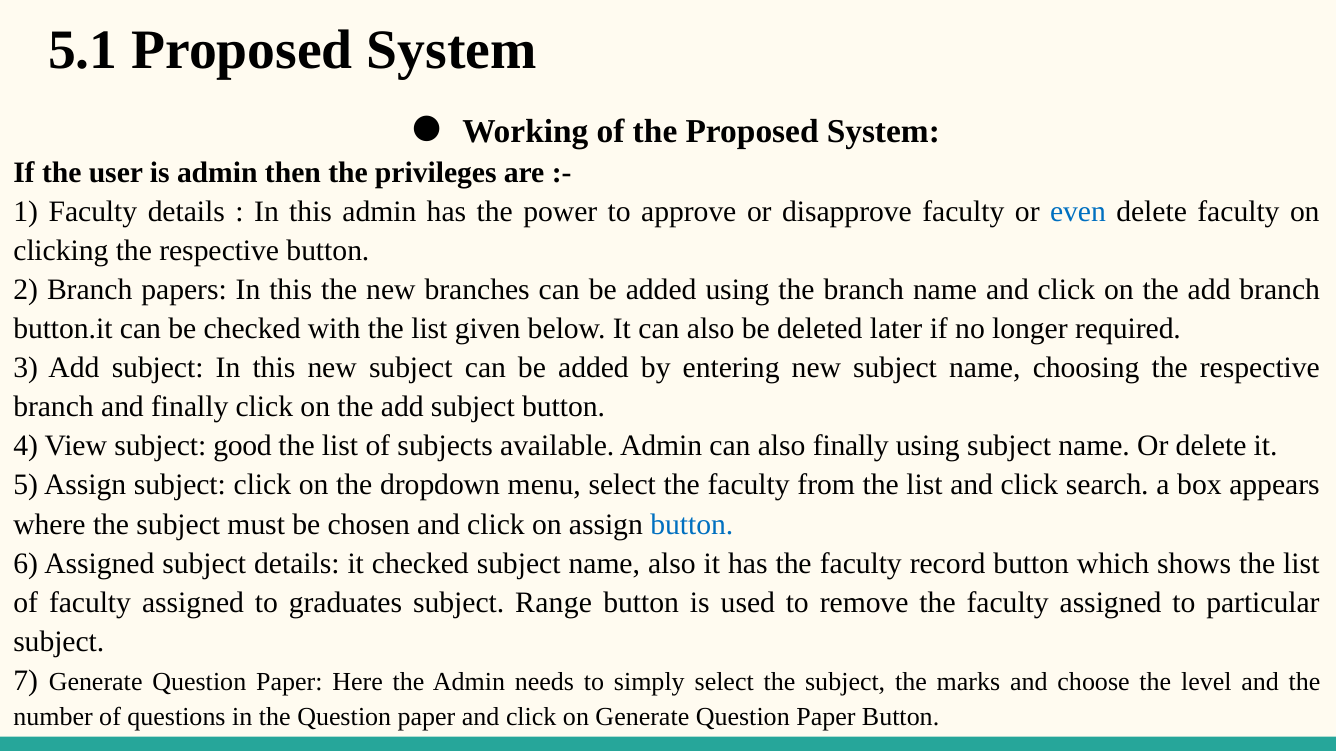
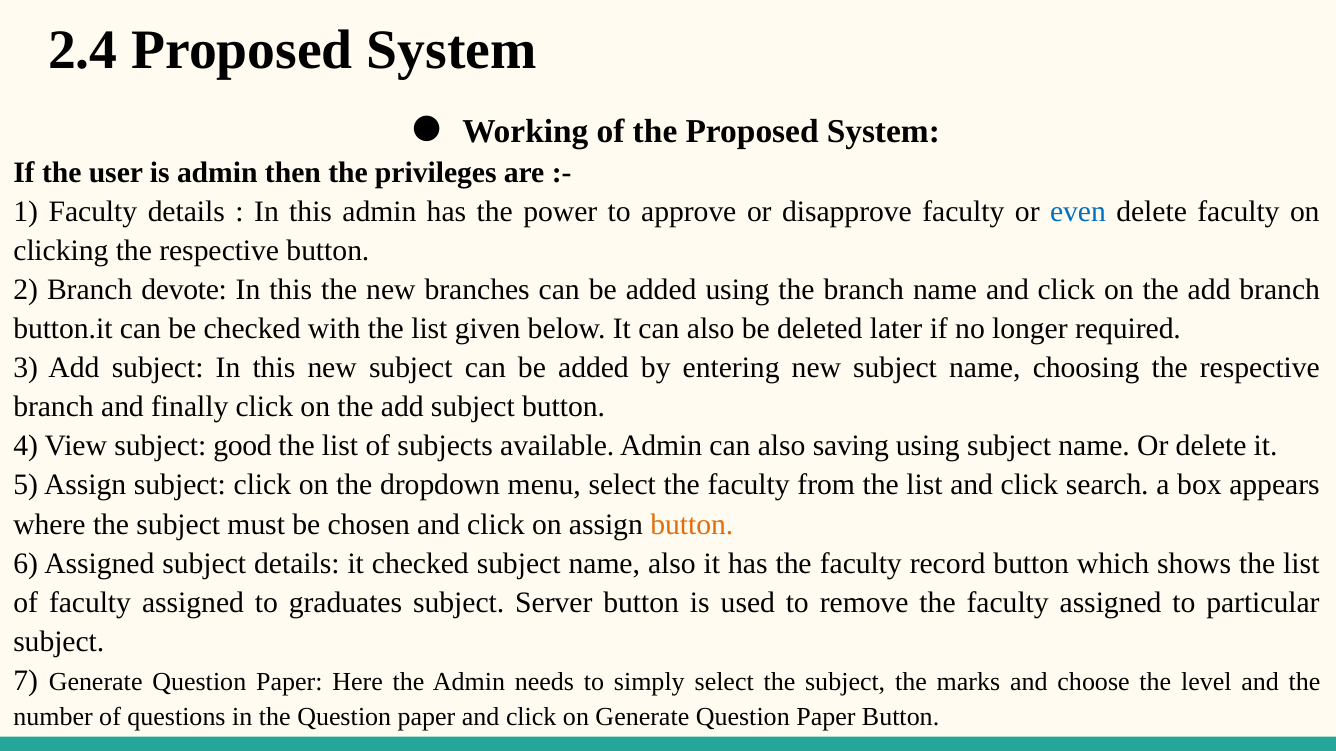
5.1: 5.1 -> 2.4 (83, 51)
papers: papers -> devote (184, 290)
also finally: finally -> saving (851, 446)
button colour: blue -> orange (692, 525)
Range: Range -> Server (554, 603)
